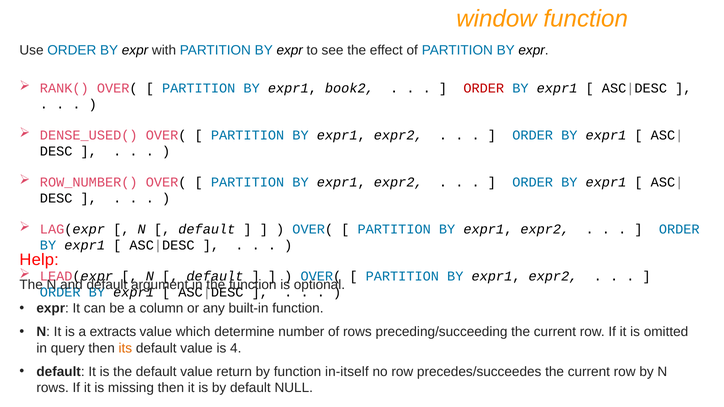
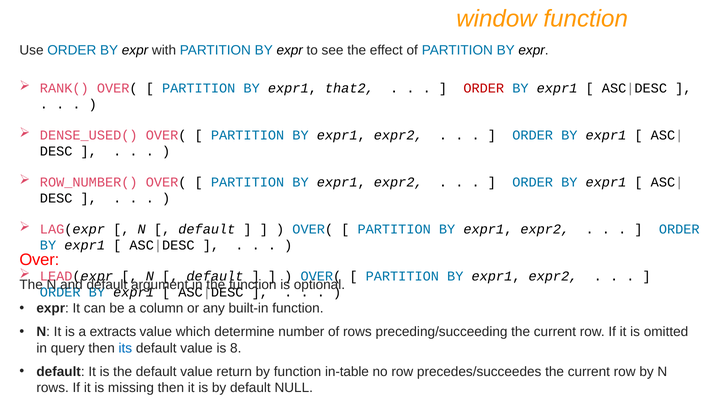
book2: book2 -> that2 (349, 88)
Help: Help -> Over (39, 260)
its colour: orange -> blue (125, 348)
4: 4 -> 8 (236, 348)
in-itself: in-itself -> in-table (347, 372)
